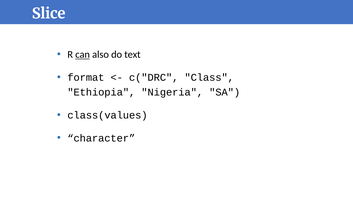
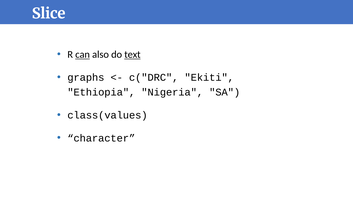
text underline: none -> present (132, 54)
format: format -> graphs (86, 77)
Class: Class -> Ekiti (209, 77)
